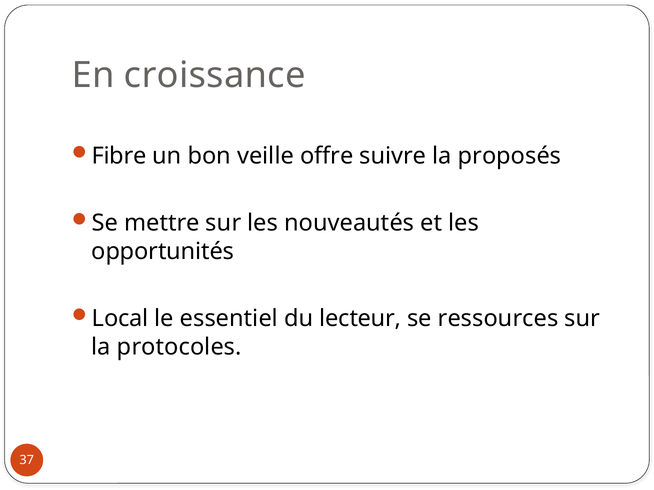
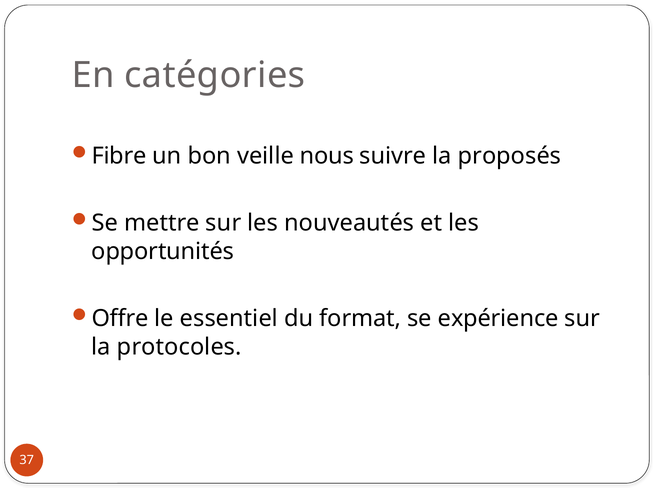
croissance: croissance -> catégories (215, 76)
offre: offre -> nous (327, 156)
Local: Local -> Offre (120, 319)
lecteur: lecteur -> format (360, 319)
ressources: ressources -> expérience (498, 319)
